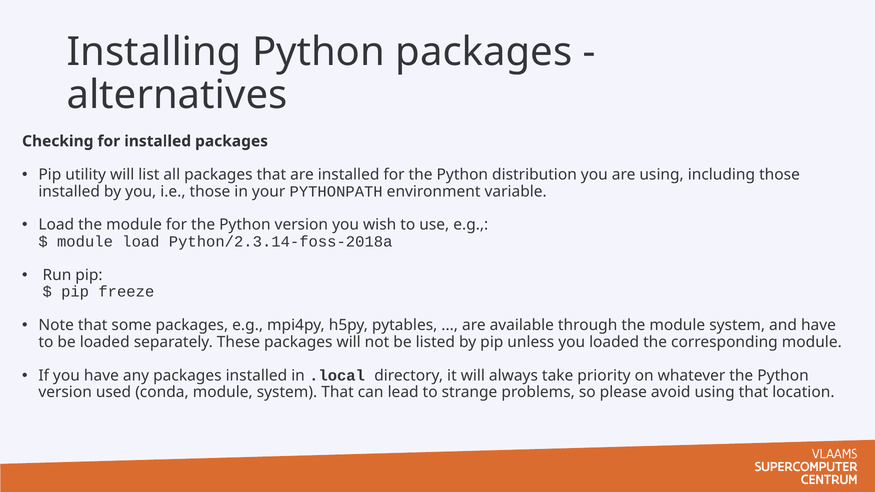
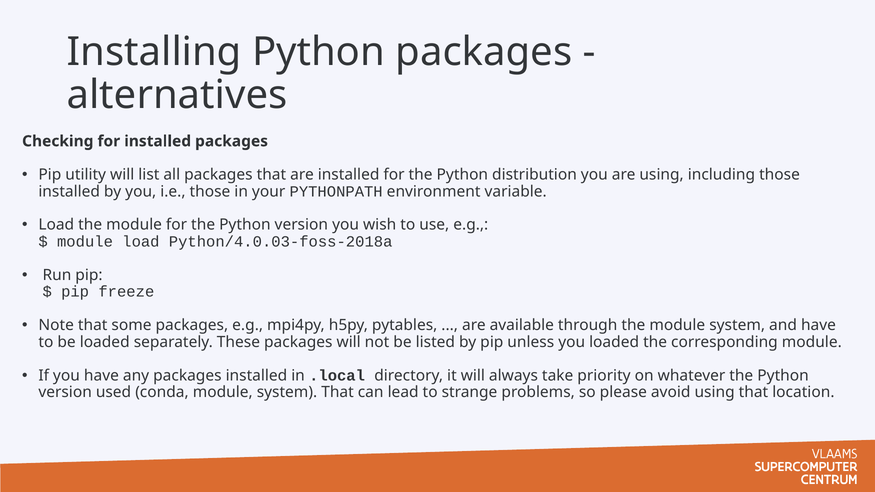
Python/2.3.14-foss-2018a: Python/2.3.14-foss-2018a -> Python/4.0.03-foss-2018a (281, 242)
